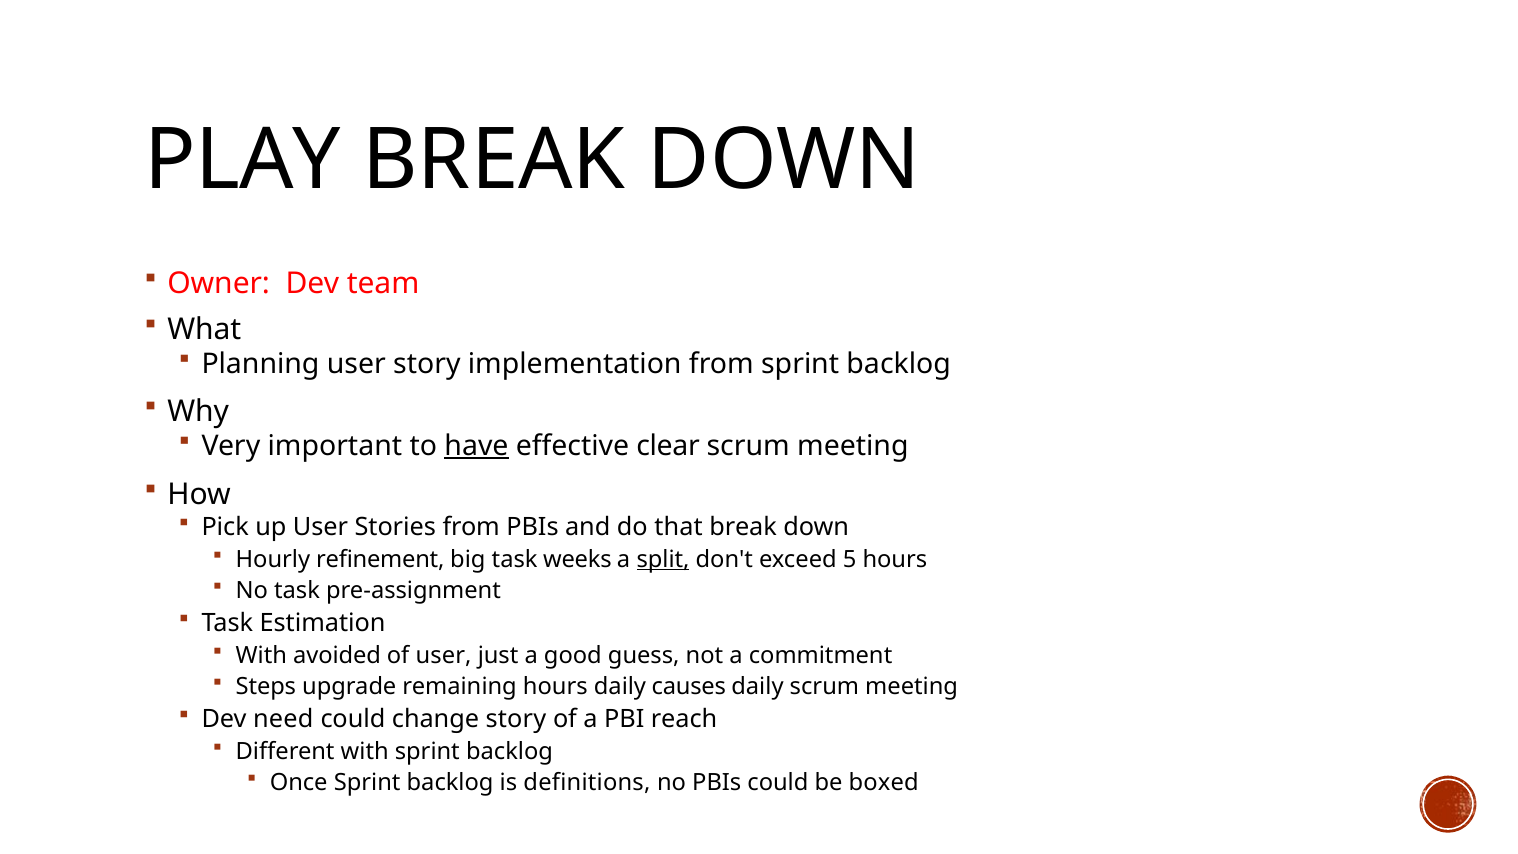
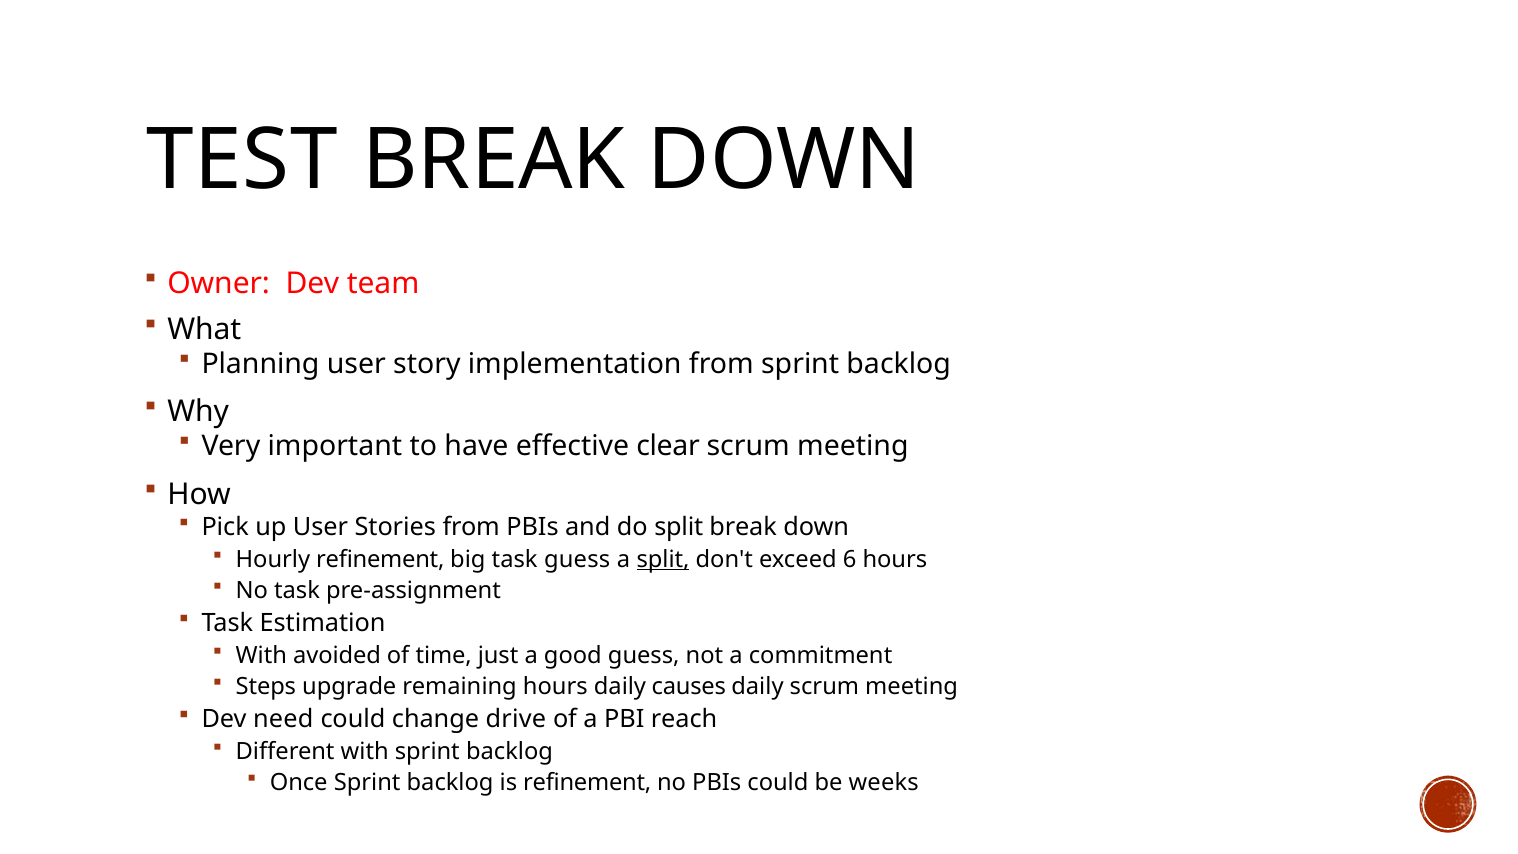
PLAY: PLAY -> TEST (242, 160)
have underline: present -> none (476, 446)
do that: that -> split (679, 527)
task weeks: weeks -> guess (577, 559)
5: 5 -> 6 (850, 559)
of user: user -> time (444, 655)
change story: story -> drive (516, 719)
is definitions: definitions -> refinement (587, 783)
boxed: boxed -> weeks (884, 783)
